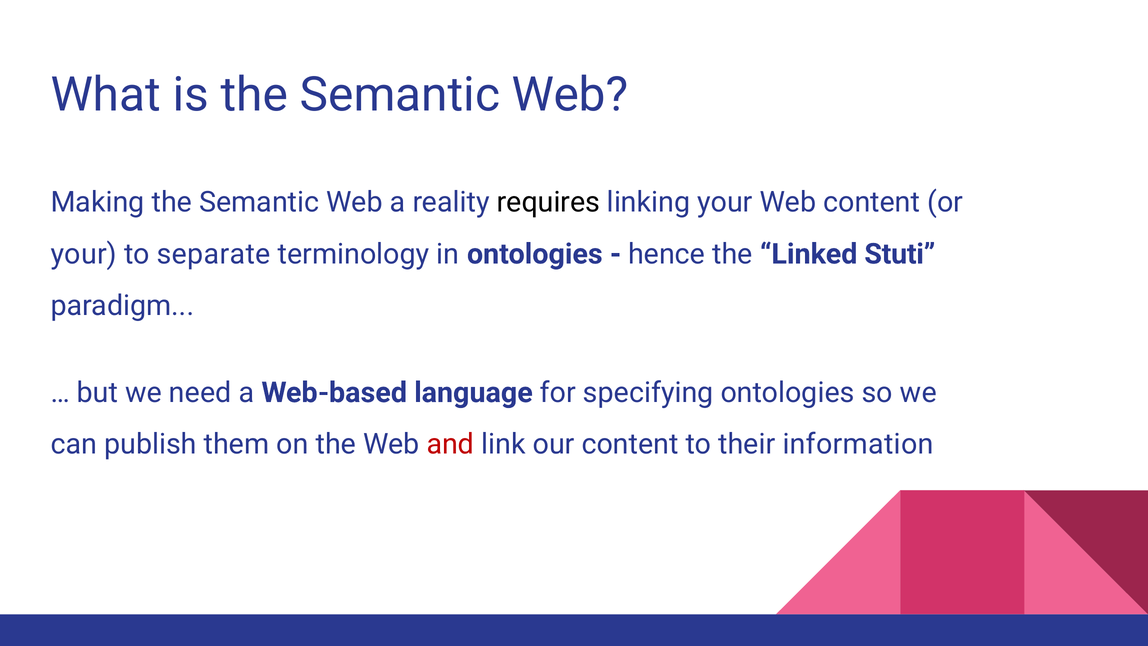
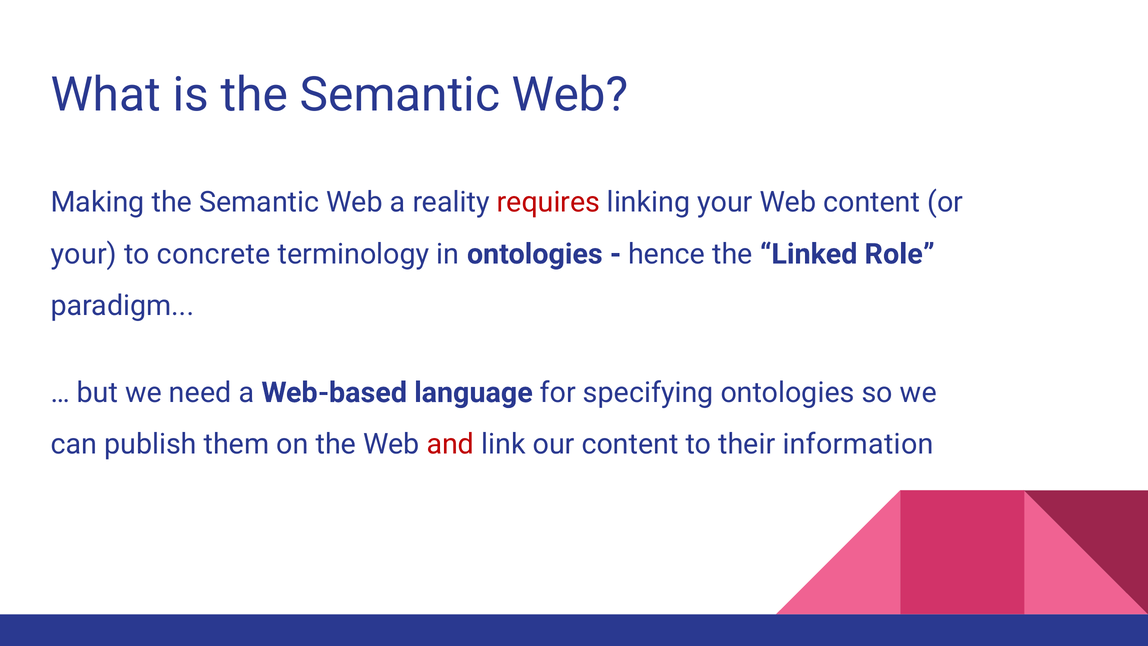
requires colour: black -> red (548, 202)
separate: separate -> concrete (214, 254)
Stuti: Stuti -> Role (900, 254)
